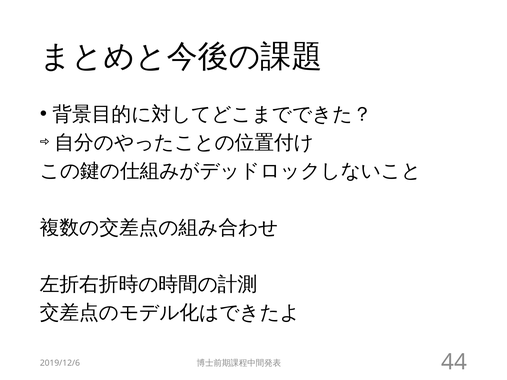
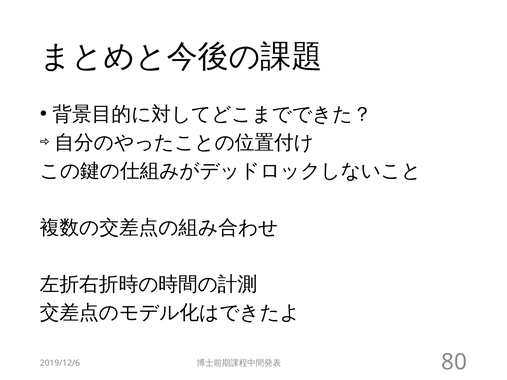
44: 44 -> 80 (454, 362)
